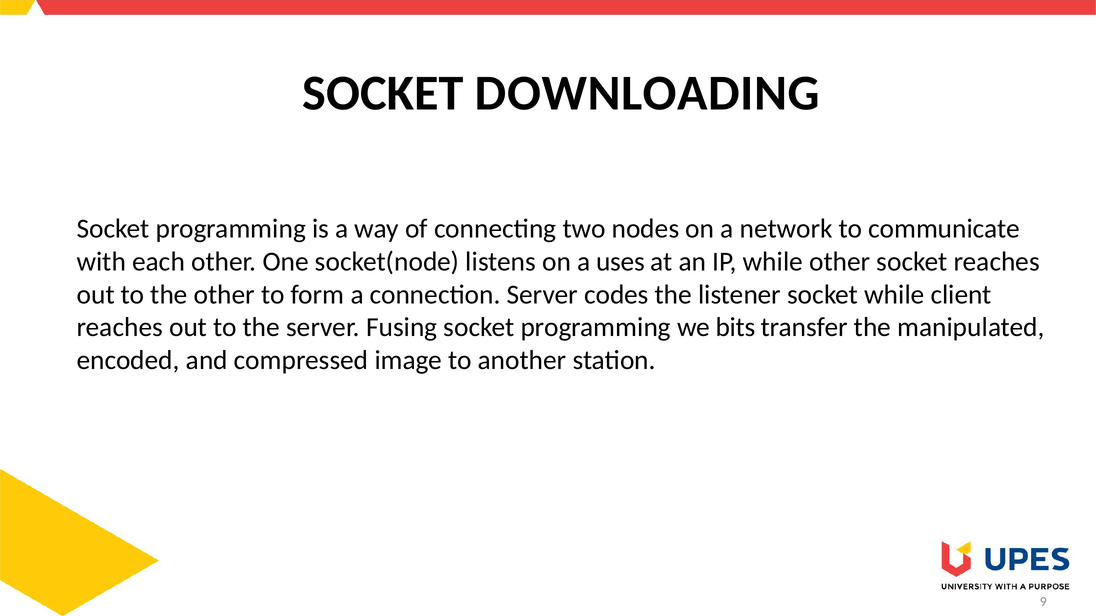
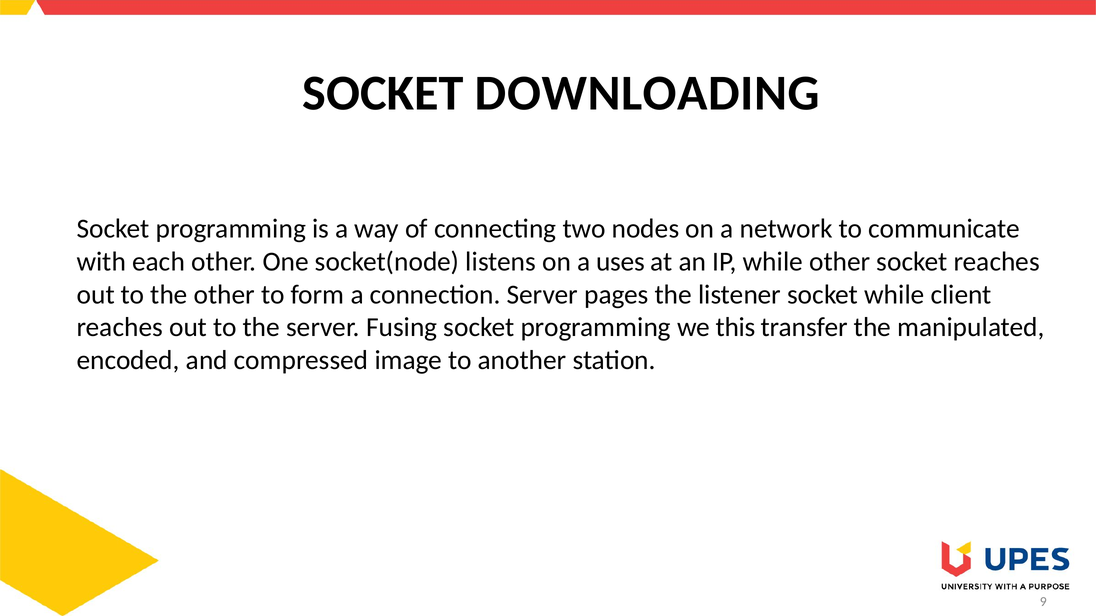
codes: codes -> pages (616, 295)
bits: bits -> this (736, 328)
